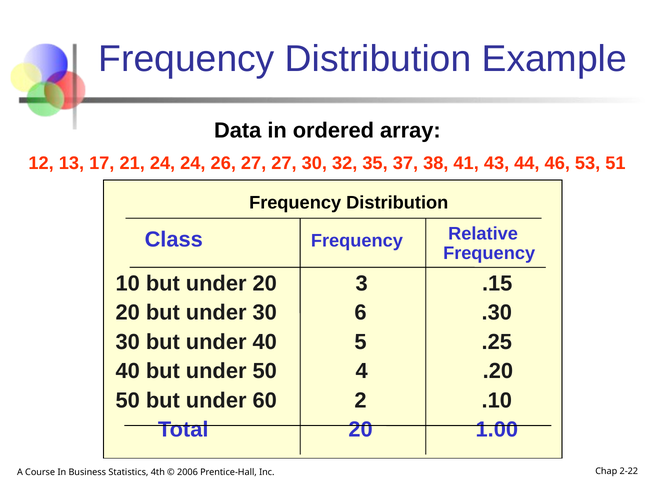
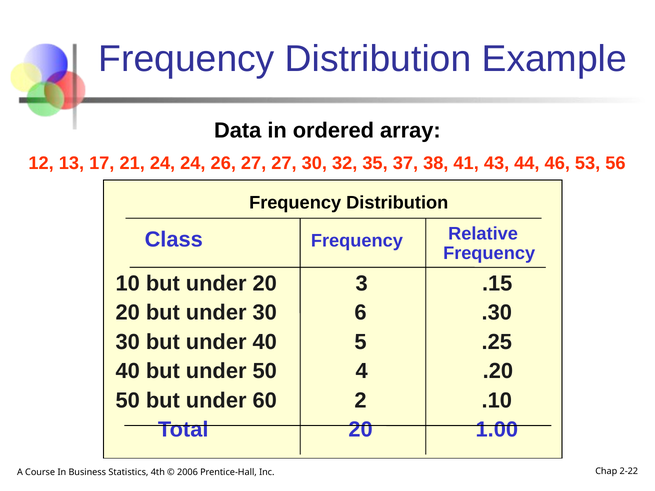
51: 51 -> 56 (615, 164)
